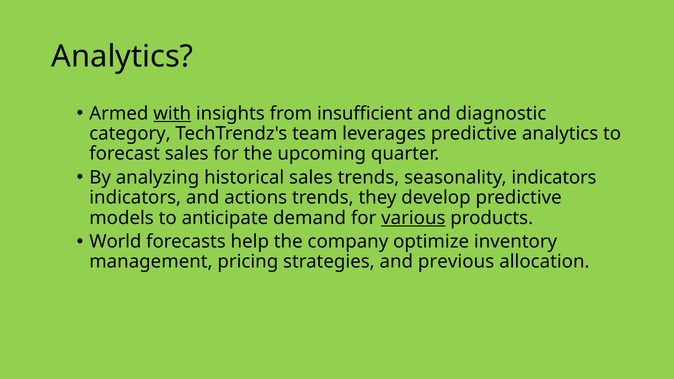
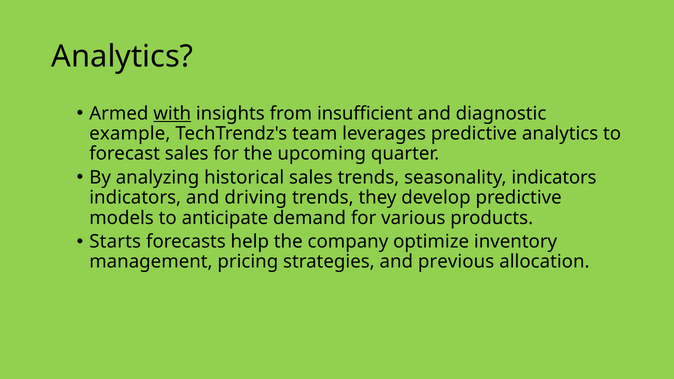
category: category -> example (130, 134)
actions: actions -> driving (256, 198)
various underline: present -> none (413, 218)
World: World -> Starts (115, 242)
